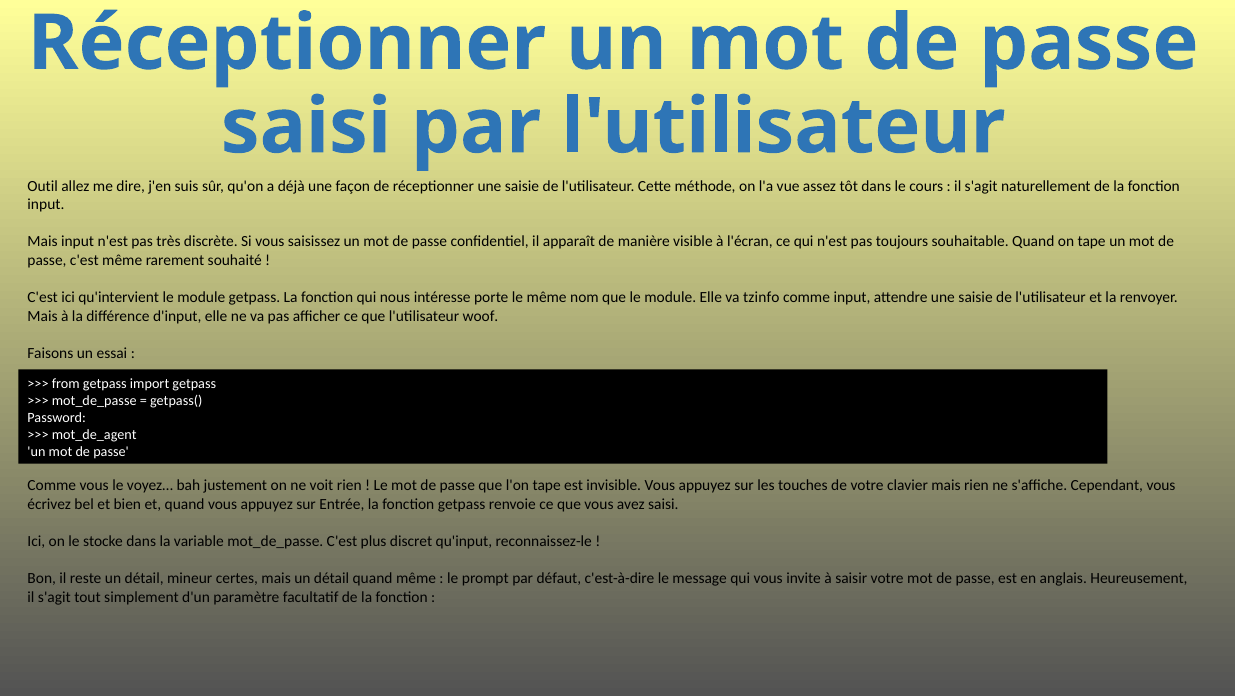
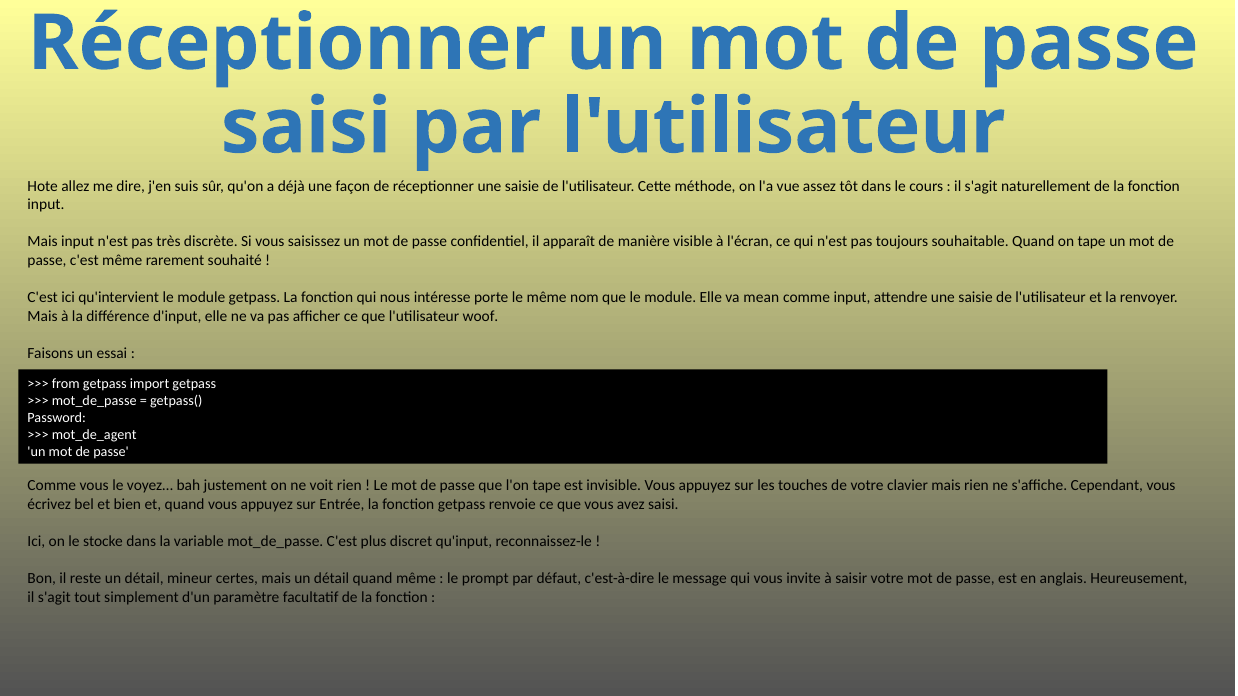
Outil: Outil -> Hote (43, 186)
tzinfo: tzinfo -> mean (761, 298)
